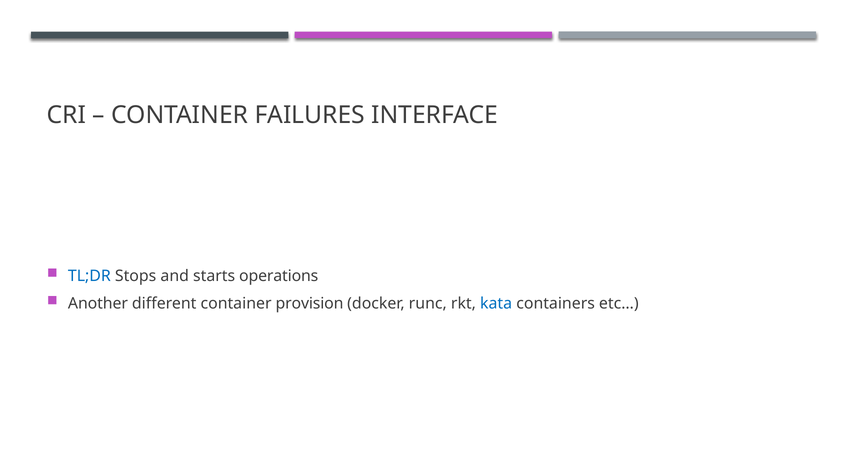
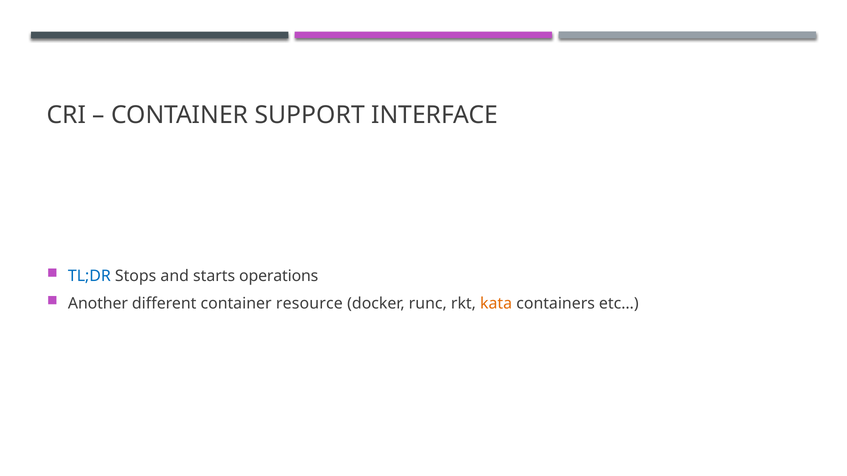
FAILURES: FAILURES -> SUPPORT (310, 115)
provision: provision -> resource (309, 304)
kata colour: blue -> orange (496, 304)
